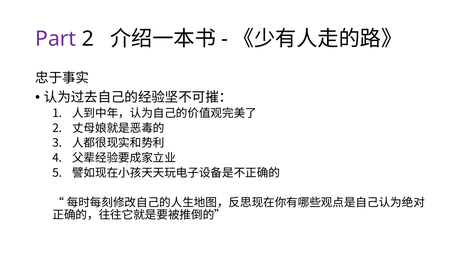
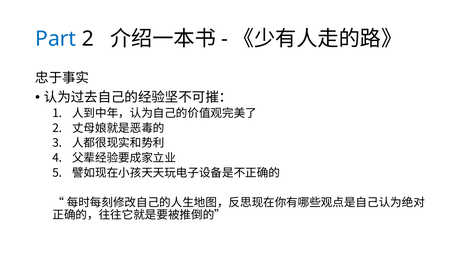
Part colour: purple -> blue (56, 39)
